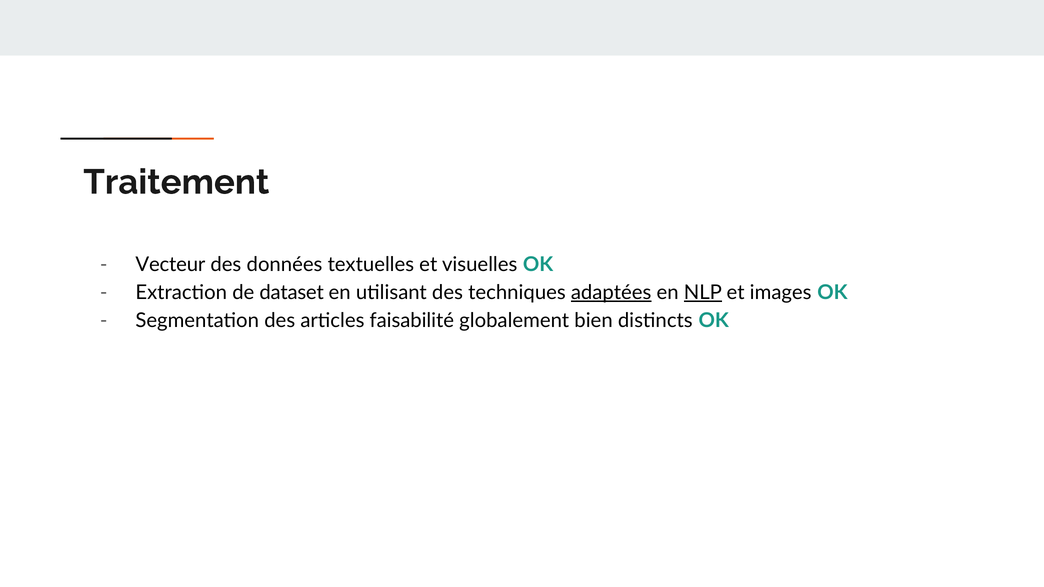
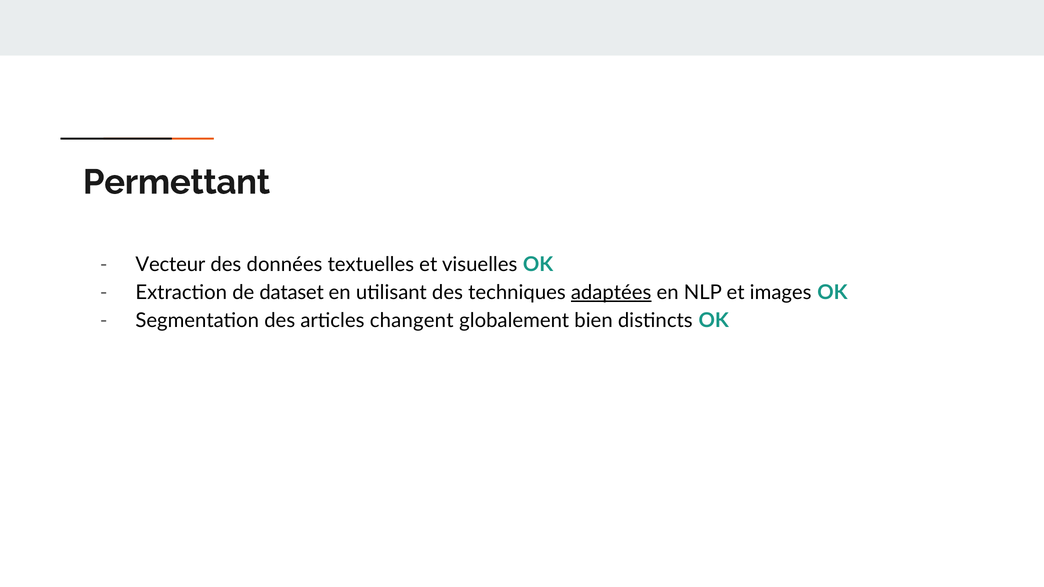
Traitement: Traitement -> Permettant (176, 182)
NLP underline: present -> none (703, 293)
faisabilité: faisabilité -> changent (412, 321)
